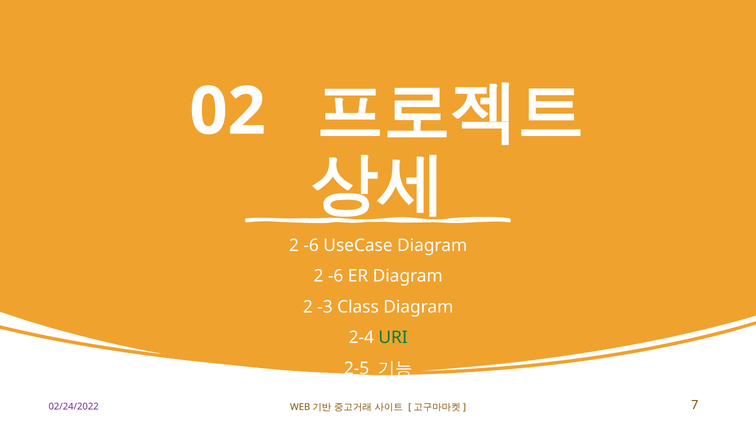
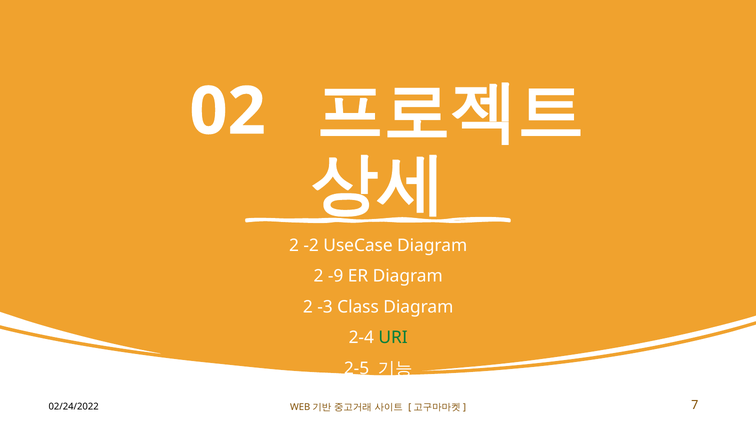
-6: -6 -> -2 (311, 246)
-6: -6 -> -9 (336, 276)
02/24/2022 colour: purple -> black (74, 407)
